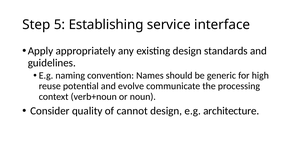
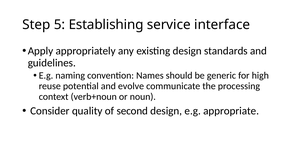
cannot: cannot -> second (132, 111)
architecture: architecture -> appropriate (231, 111)
